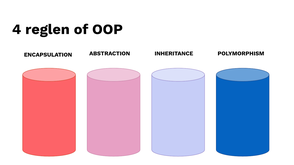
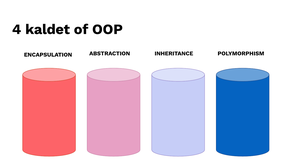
reglen: reglen -> kaldet (48, 29)
